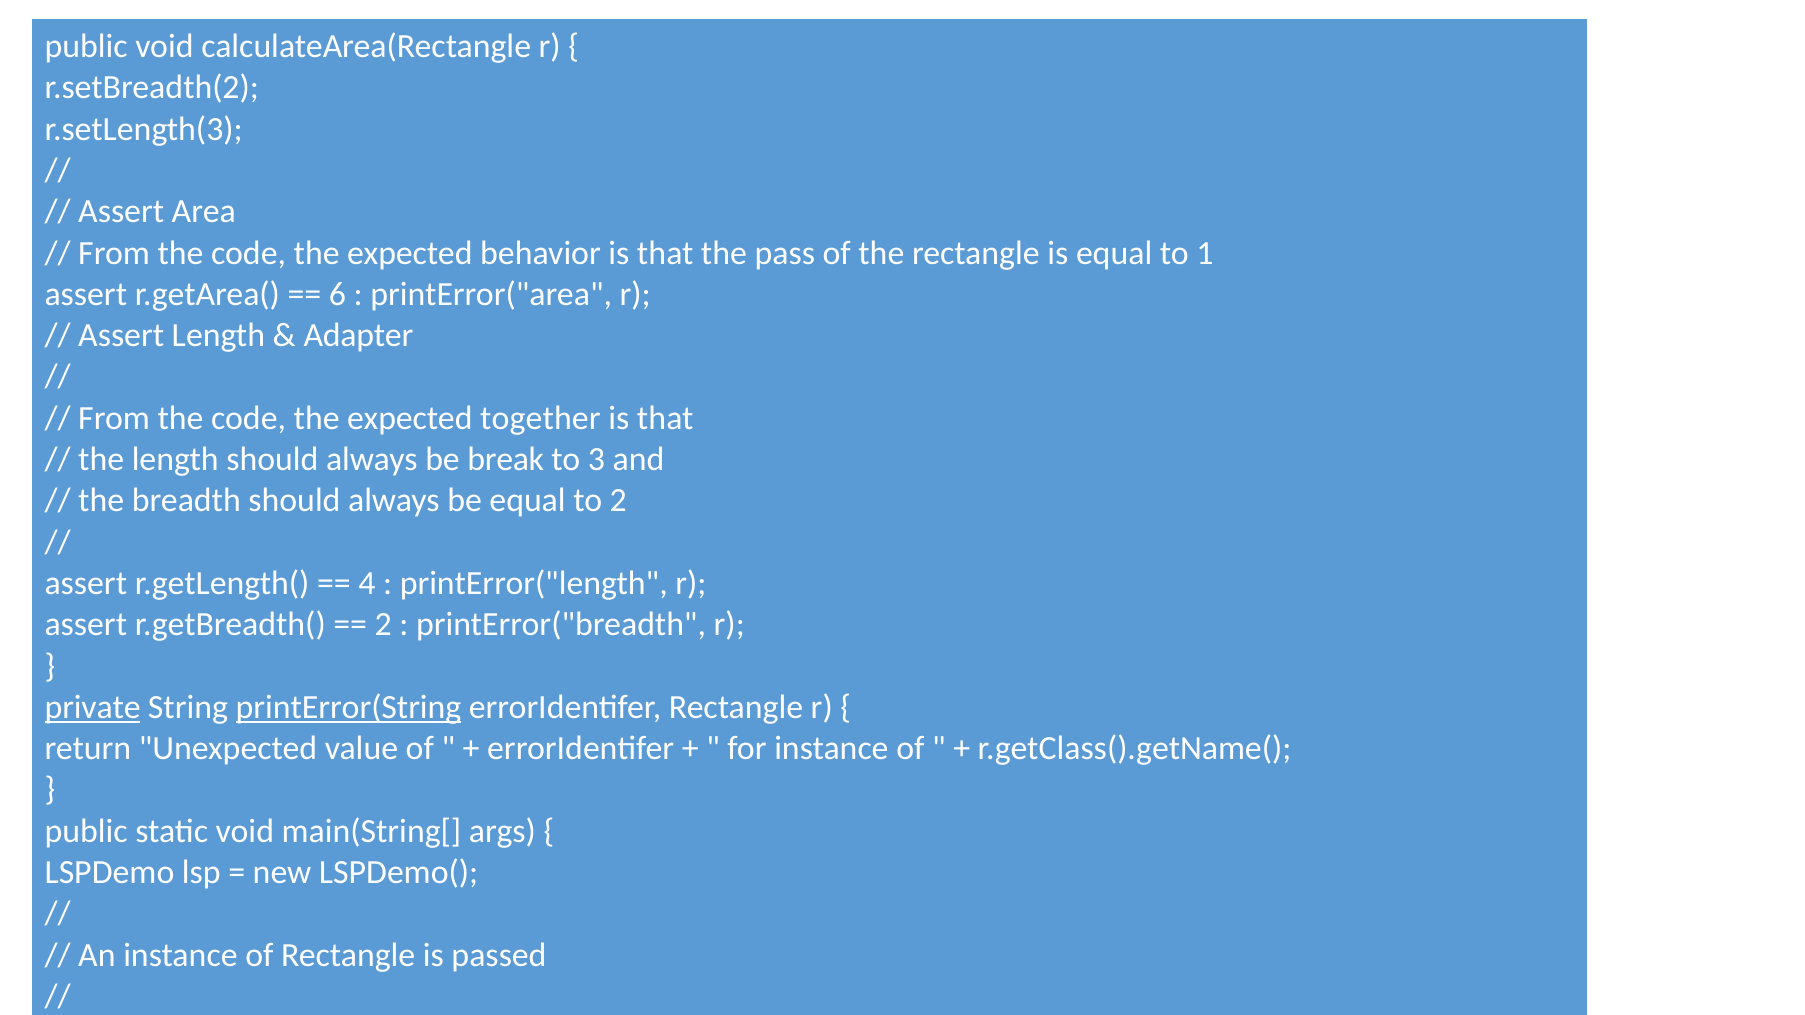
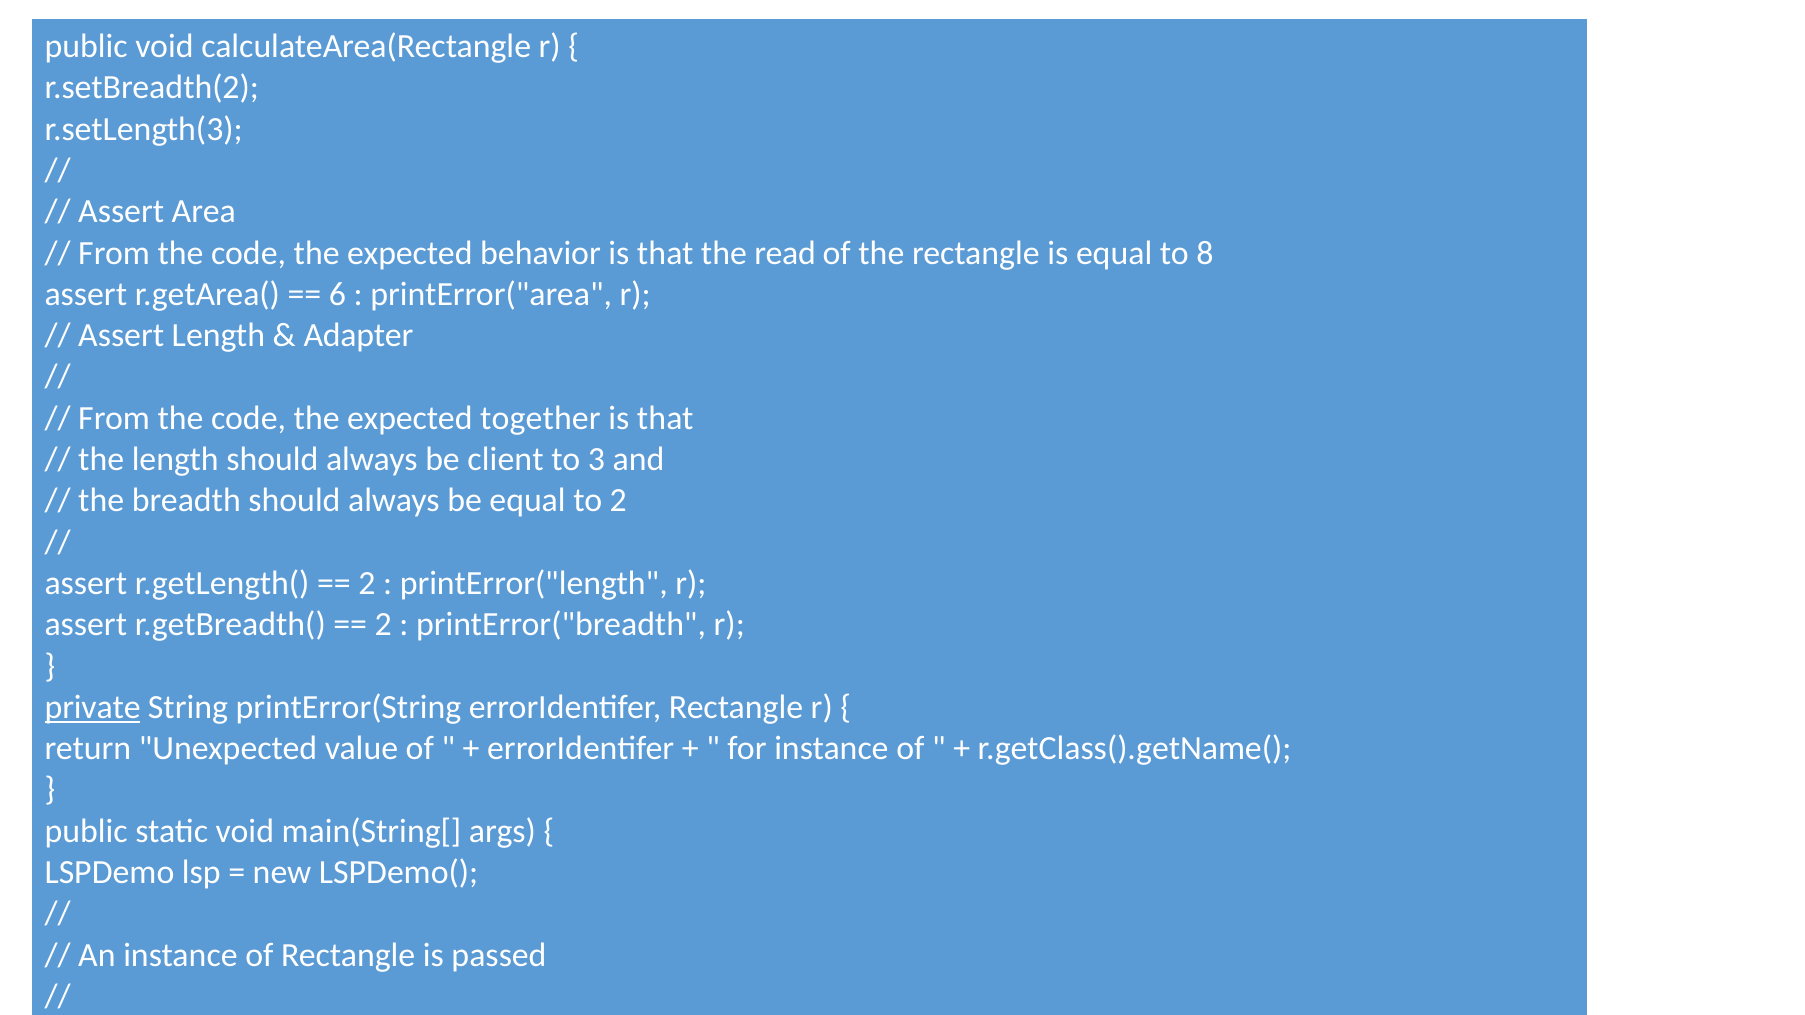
pass: pass -> read (785, 253)
1: 1 -> 8 (1205, 253)
break: break -> client (506, 460)
4: 4 -> 2 (367, 583)
printError(String underline: present -> none (348, 707)
